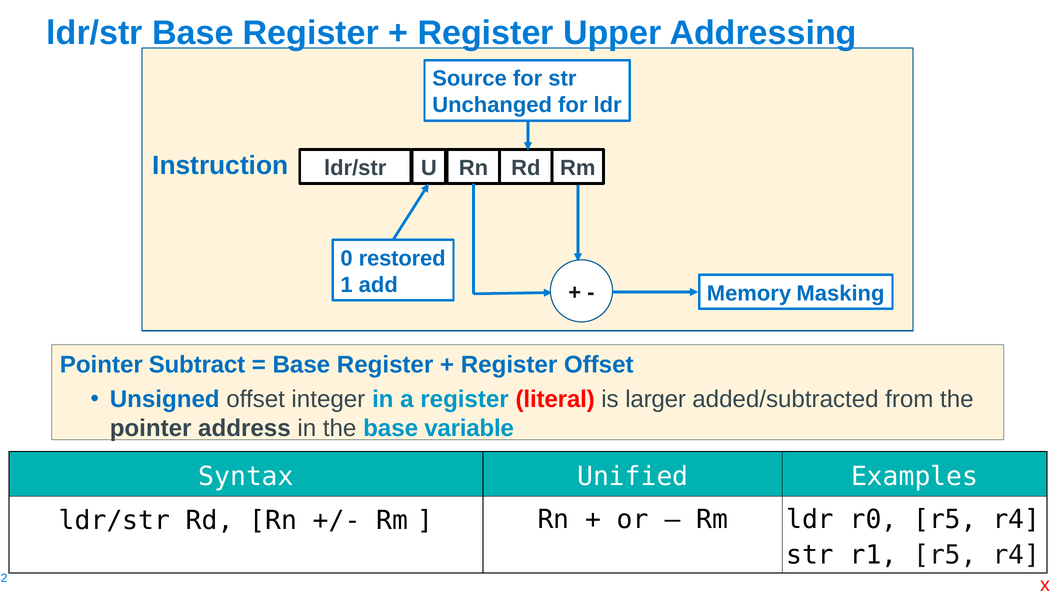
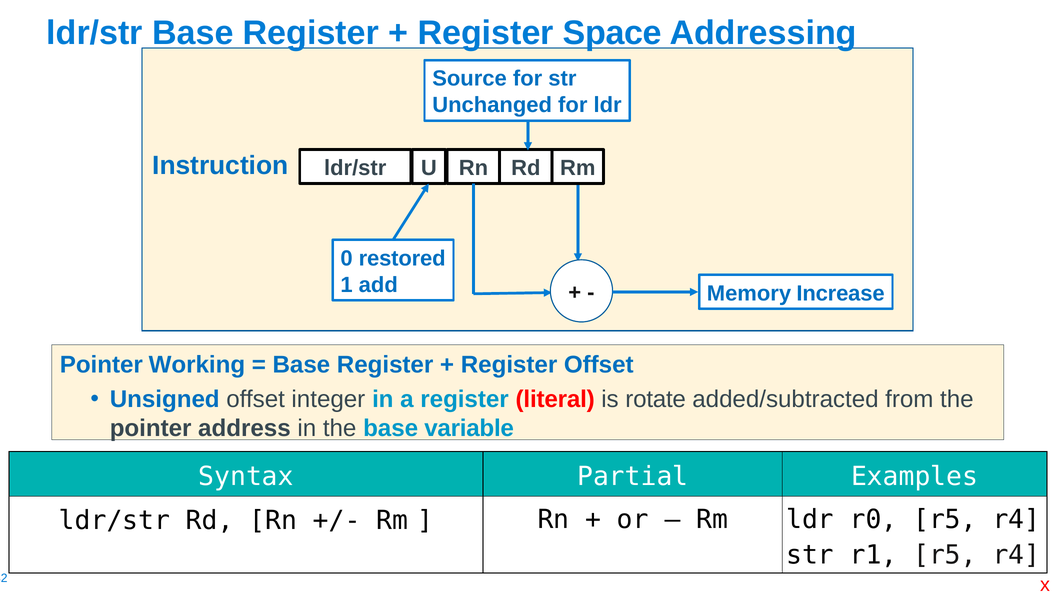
Upper: Upper -> Space (612, 33)
Masking: Masking -> Increase (841, 293)
Subtract: Subtract -> Working (197, 365)
larger: larger -> rotate (656, 400)
Unified: Unified -> Partial (633, 477)
